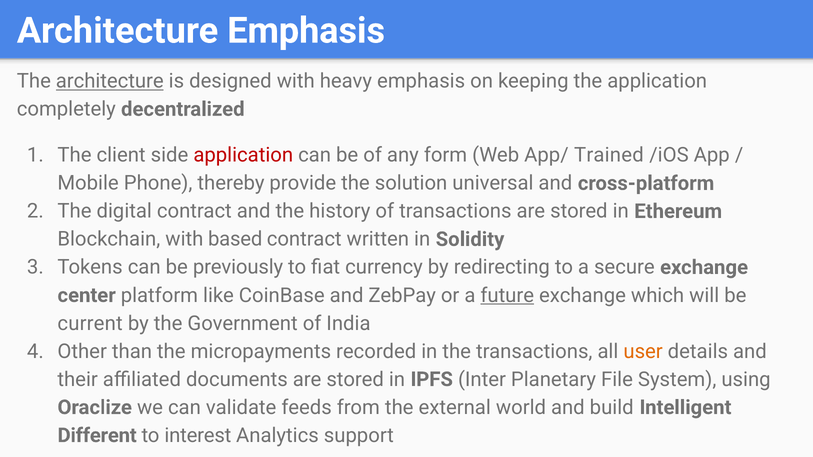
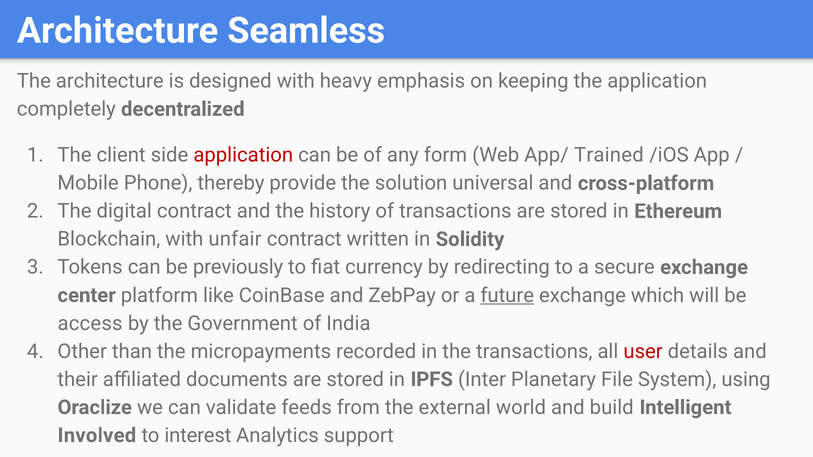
Architecture Emphasis: Emphasis -> Seamless (306, 31)
architecture underline: present -> none (110, 81)
based: based -> unfair (235, 239)
current: current -> access (90, 324)
user colour: orange -> red (643, 352)
Different: Different -> Involved (97, 436)
